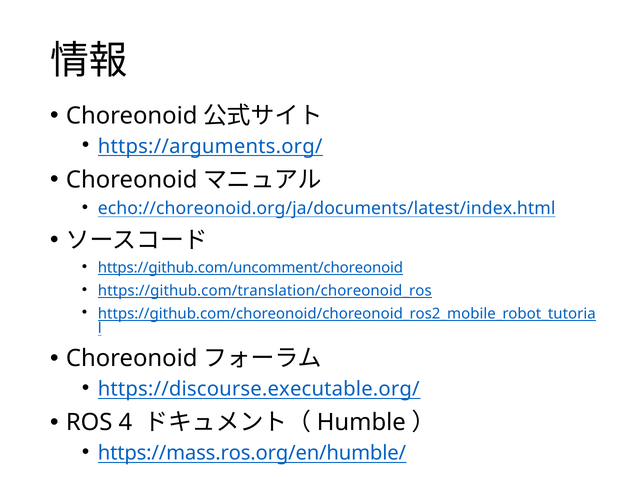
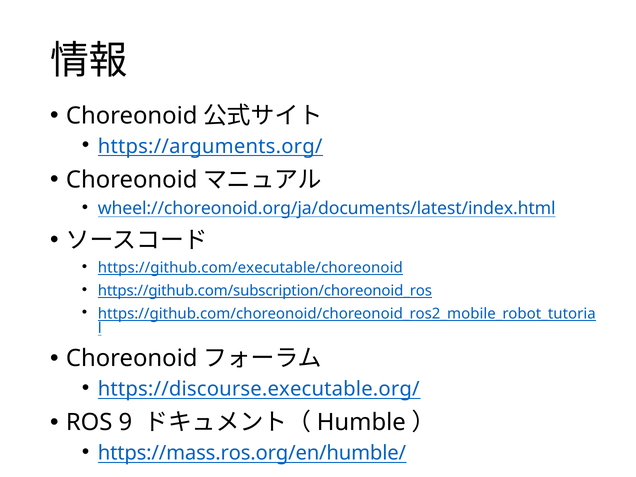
echo://choreonoid.org/ja/documents/latest/index.html: echo://choreonoid.org/ja/documents/latest/index.html -> wheel://choreonoid.org/ja/documents/latest/index.html (327, 209)
https://github.com/uncomment/choreonoid: https://github.com/uncomment/choreonoid -> https://github.com/executable/choreonoid (250, 268)
https://github.com/translation/choreonoid_ros: https://github.com/translation/choreonoid_ros -> https://github.com/subscription/choreonoid_ros (265, 291)
4: 4 -> 9 (125, 423)
